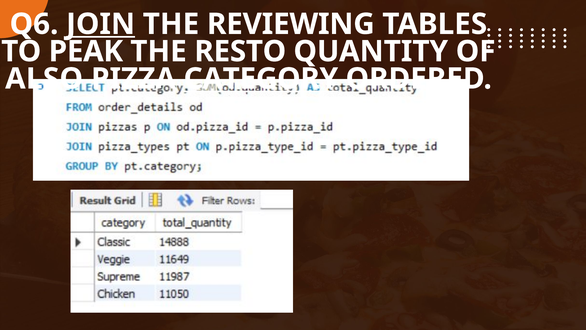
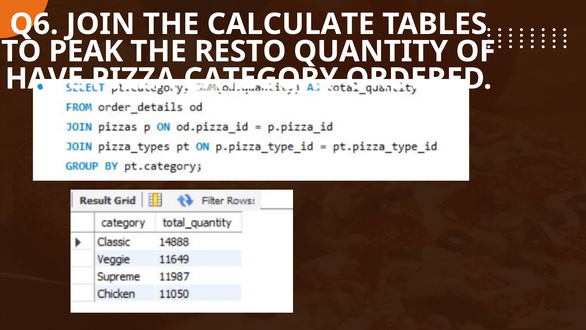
JOIN underline: present -> none (101, 24)
REVIEWING: REVIEWING -> CALCULATE (291, 24)
ALSO: ALSO -> HAVE (44, 79)
